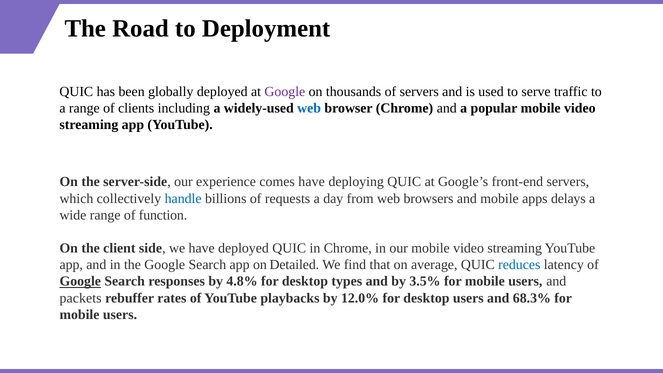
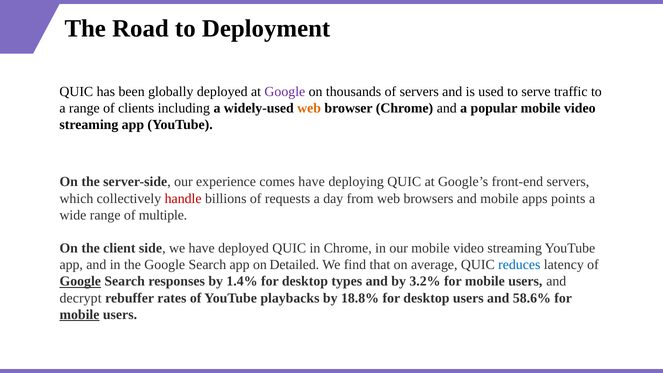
web colour: blue -> orange (309, 108)
handle colour: blue -> red (183, 198)
delays: delays -> points (568, 198)
function: function -> multiple (163, 215)
4.8%: 4.8% -> 1.4% (242, 281)
3.5%: 3.5% -> 3.2% (425, 281)
packets: packets -> decrypt (81, 298)
12.0%: 12.0% -> 18.8% (360, 298)
68.3%: 68.3% -> 58.6% (532, 298)
mobile underline: none -> present (79, 315)
